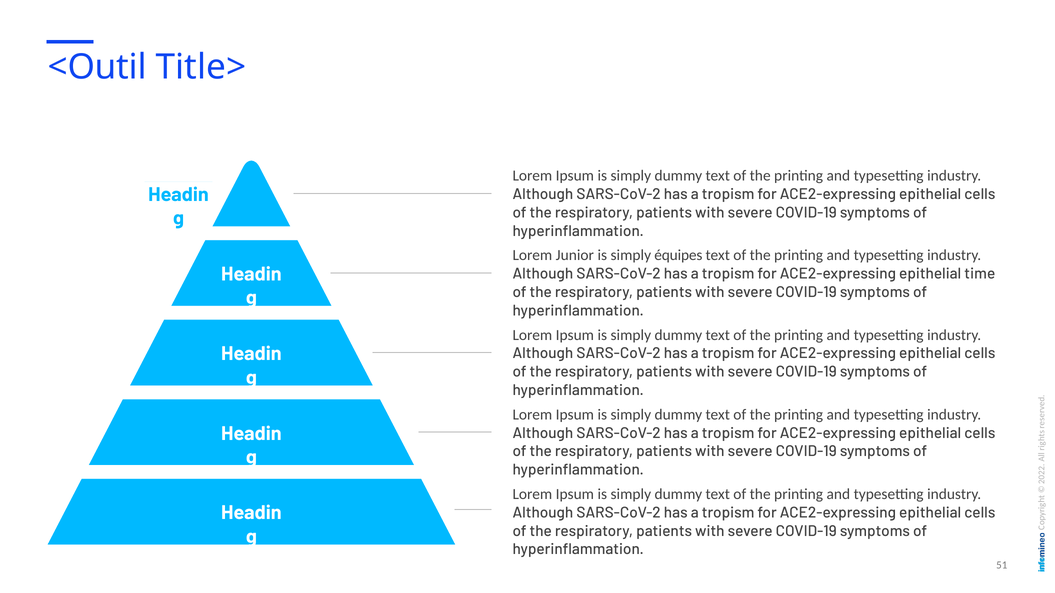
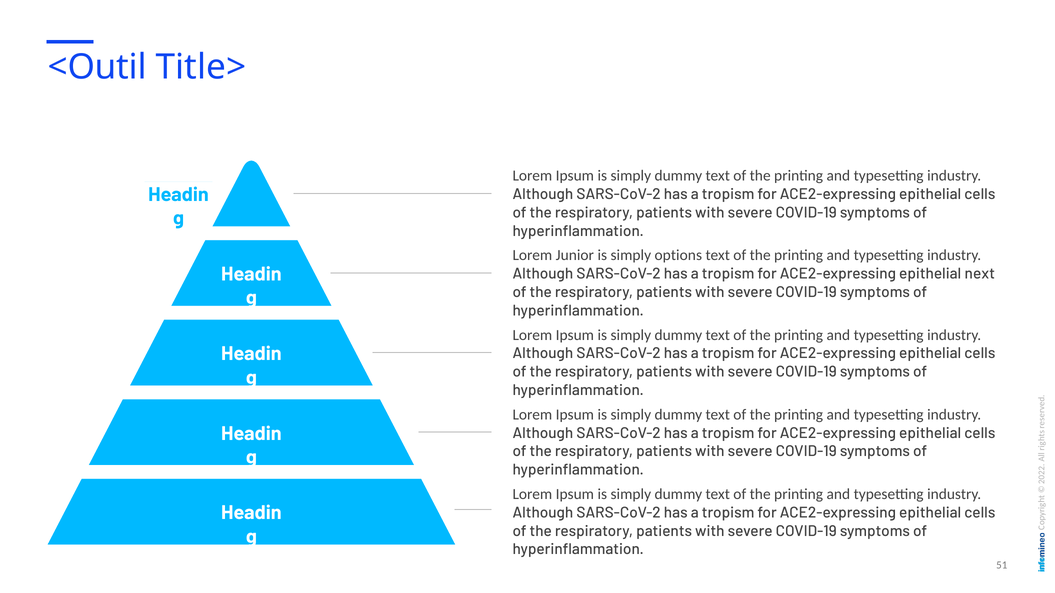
équipes: équipes -> options (678, 256)
time: time -> next (980, 274)
